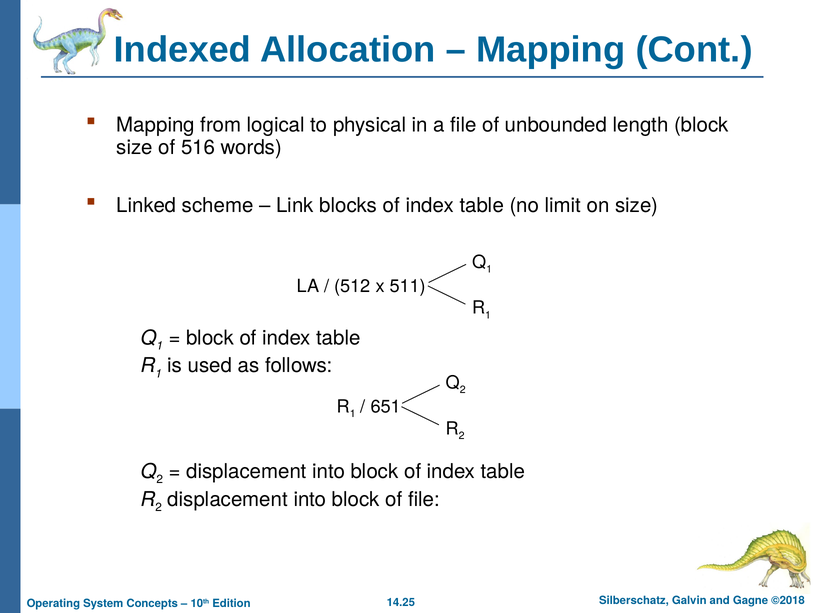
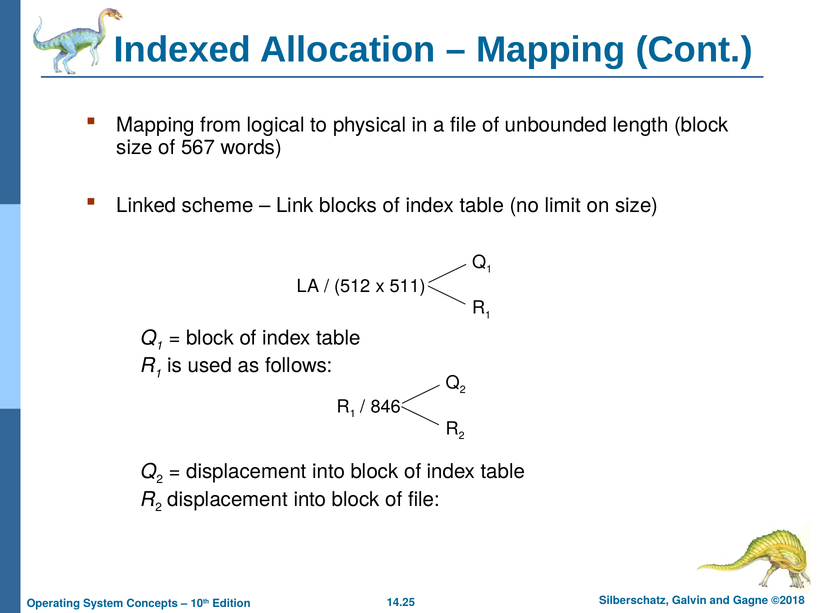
516: 516 -> 567 (198, 147)
651: 651 -> 846 (386, 407)
